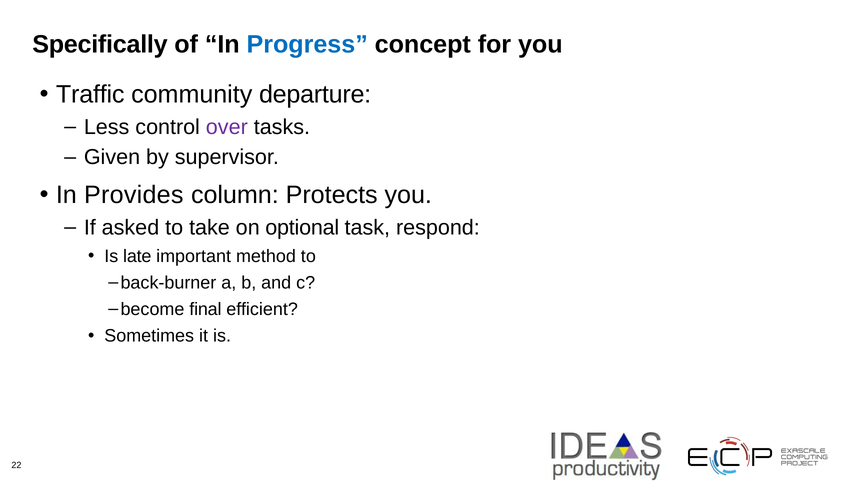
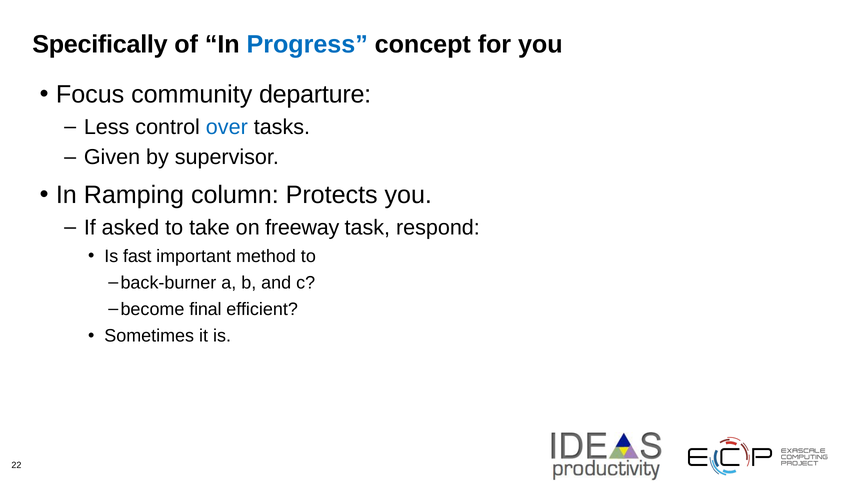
Traffic: Traffic -> Focus (90, 94)
over colour: purple -> blue (227, 127)
Provides: Provides -> Ramping (134, 195)
optional: optional -> freeway (302, 227)
late: late -> fast (137, 256)
